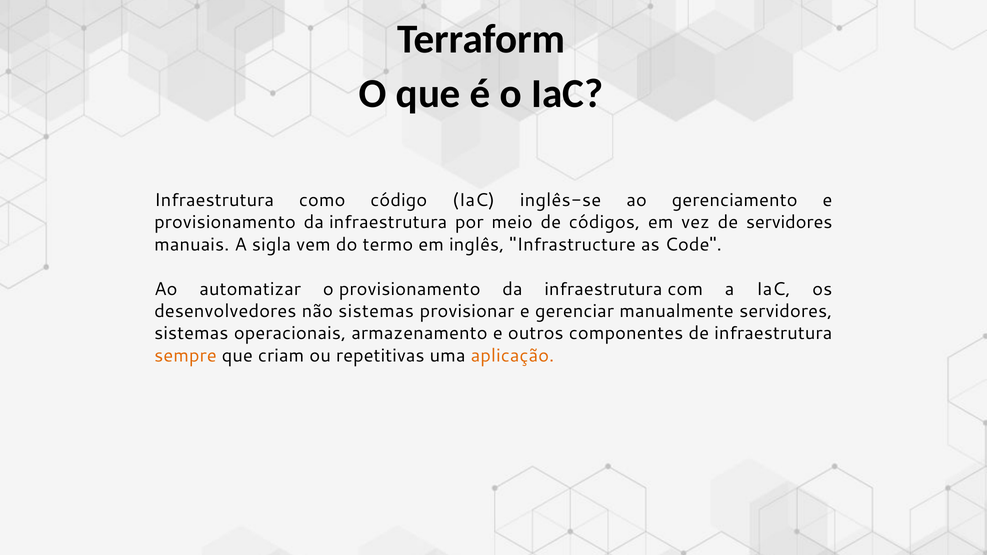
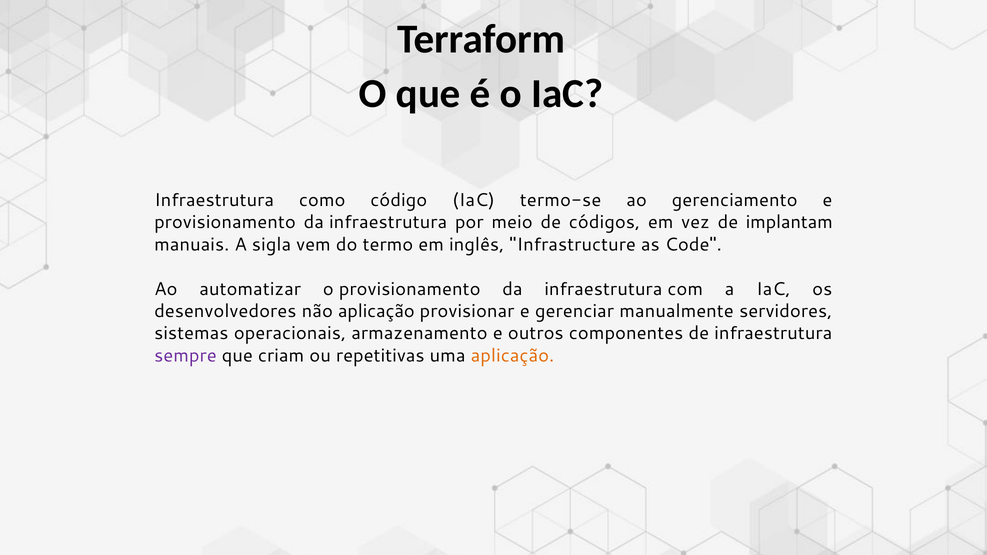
inglês-se: inglês-se -> termo-se (561, 200)
de servidores: servidores -> implantam (789, 222)
não sistemas: sistemas -> aplicação (376, 311)
sempre colour: orange -> purple (185, 356)
